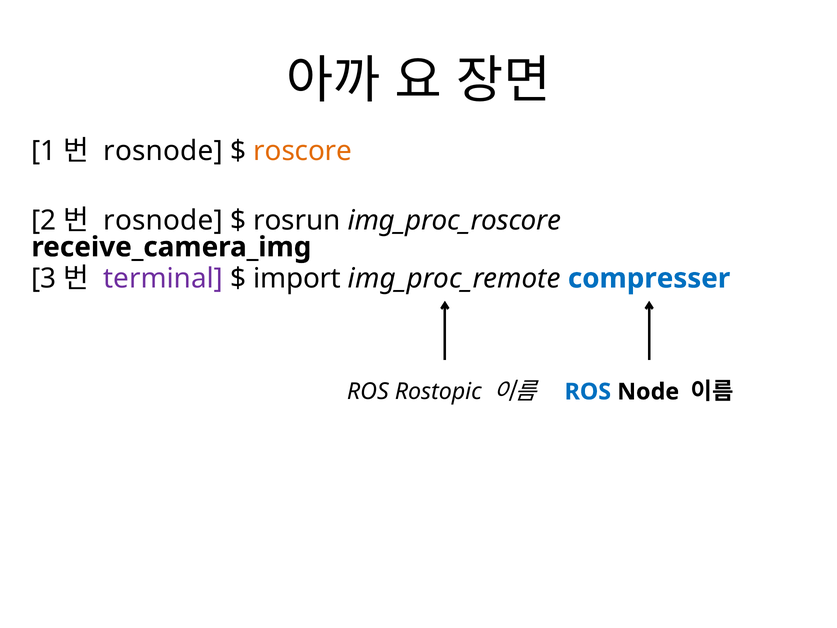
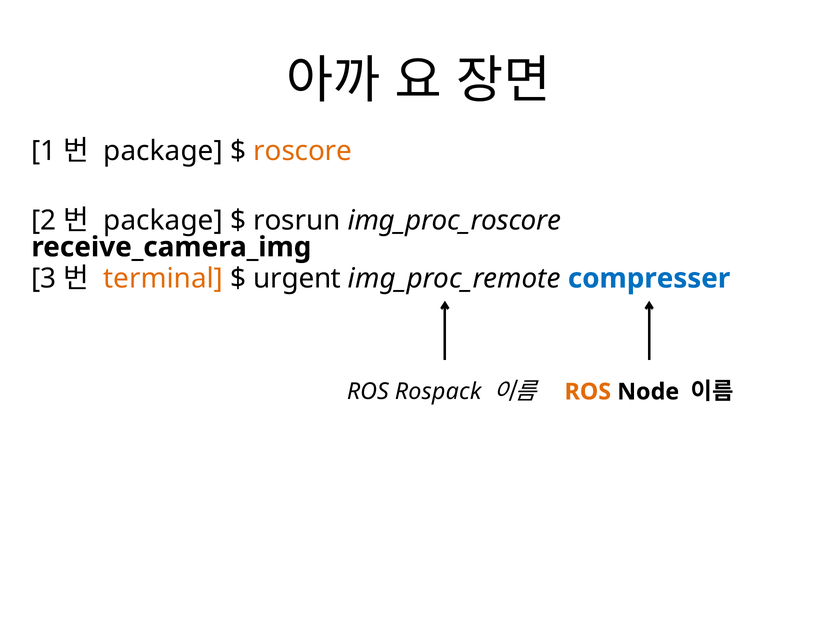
rosnode: rosnode -> package (163, 151)
rosnode: rosnode -> package (163, 220)
terminal colour: purple -> orange (163, 278)
import: import -> urgent (297, 278)
Rostopic: Rostopic -> Rospack (438, 392)
ROS colour: blue -> orange (588, 392)
